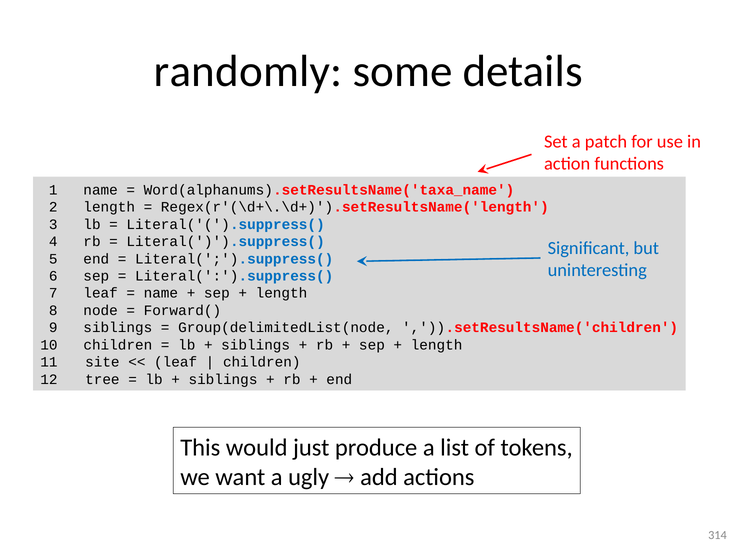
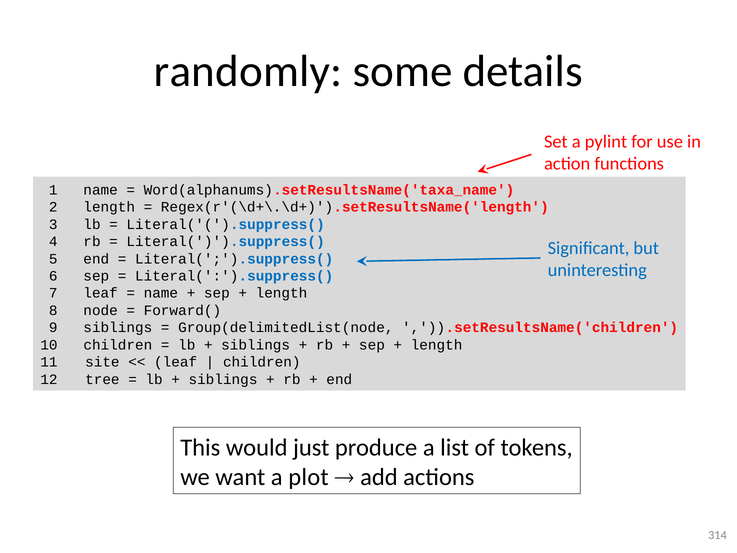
patch: patch -> pylint (606, 141)
ugly: ugly -> plot (308, 477)
